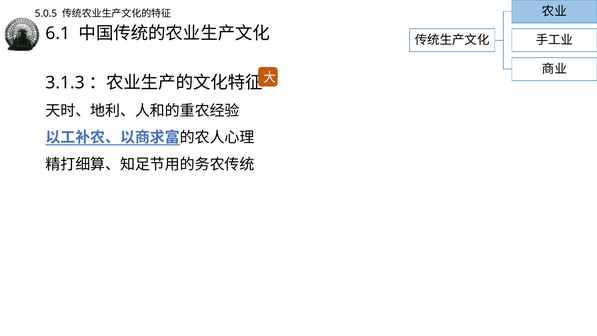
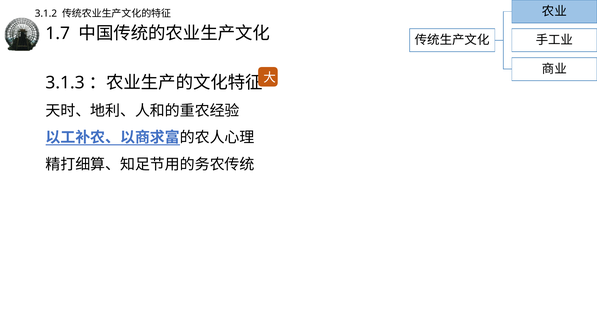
5.0.5: 5.0.5 -> 3.1.2 (46, 13)
6.1: 6.1 -> 1.7 (58, 34)
